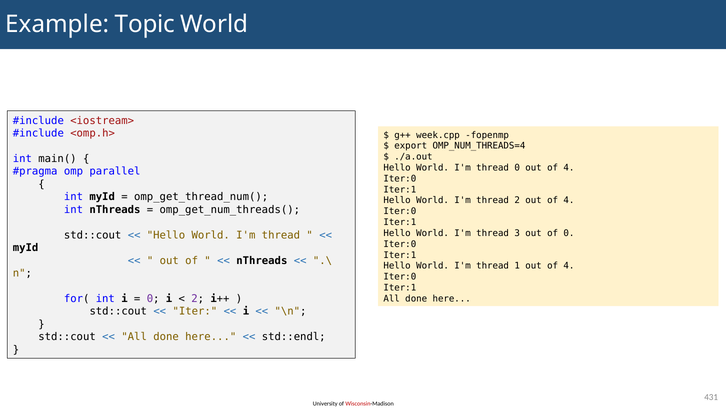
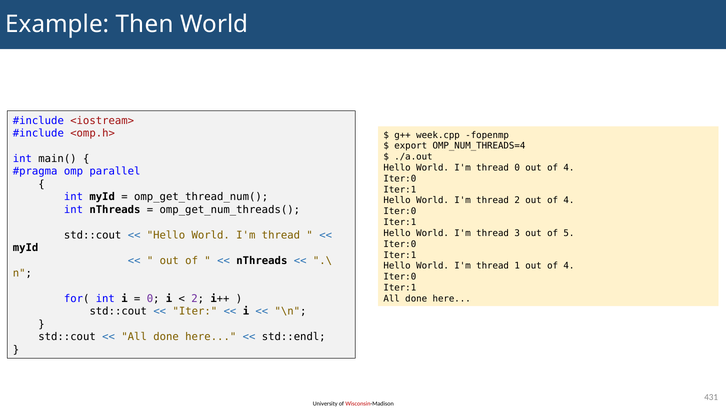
Topic: Topic -> Then (145, 24)
of 0: 0 -> 5 (569, 233)
